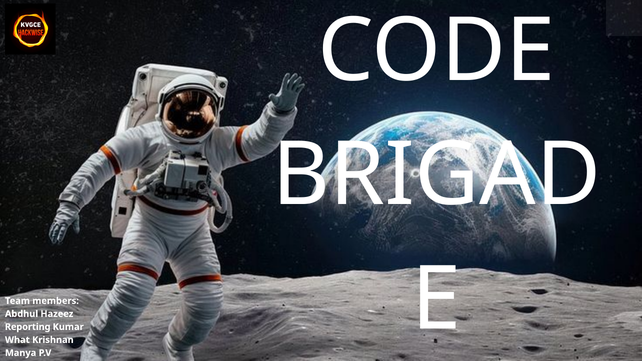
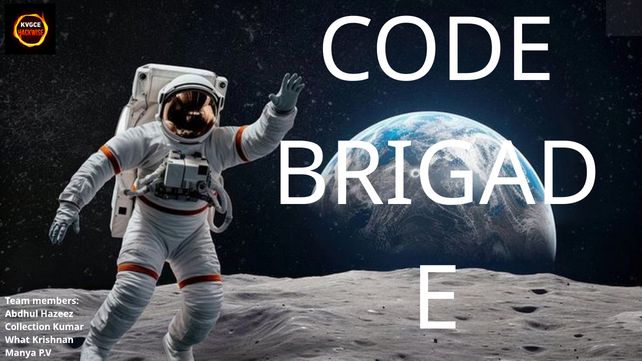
Reporting: Reporting -> Collection (28, 327)
